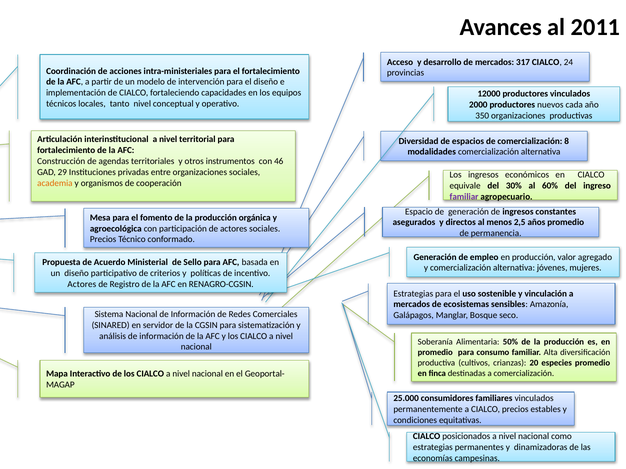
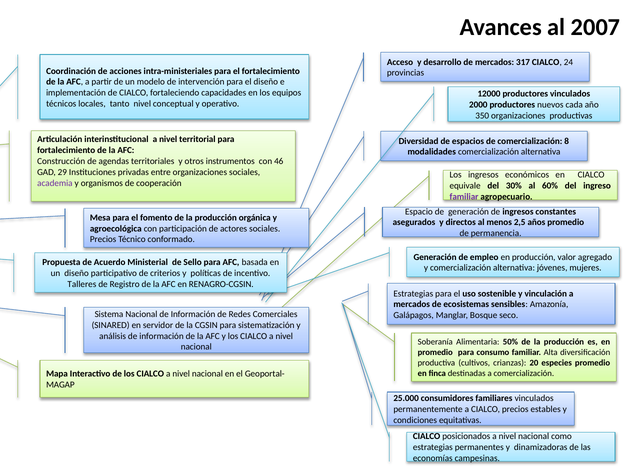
2011: 2011 -> 2007 (596, 27)
academia colour: orange -> purple (55, 183)
Actores: Actores -> Talleres (82, 284)
